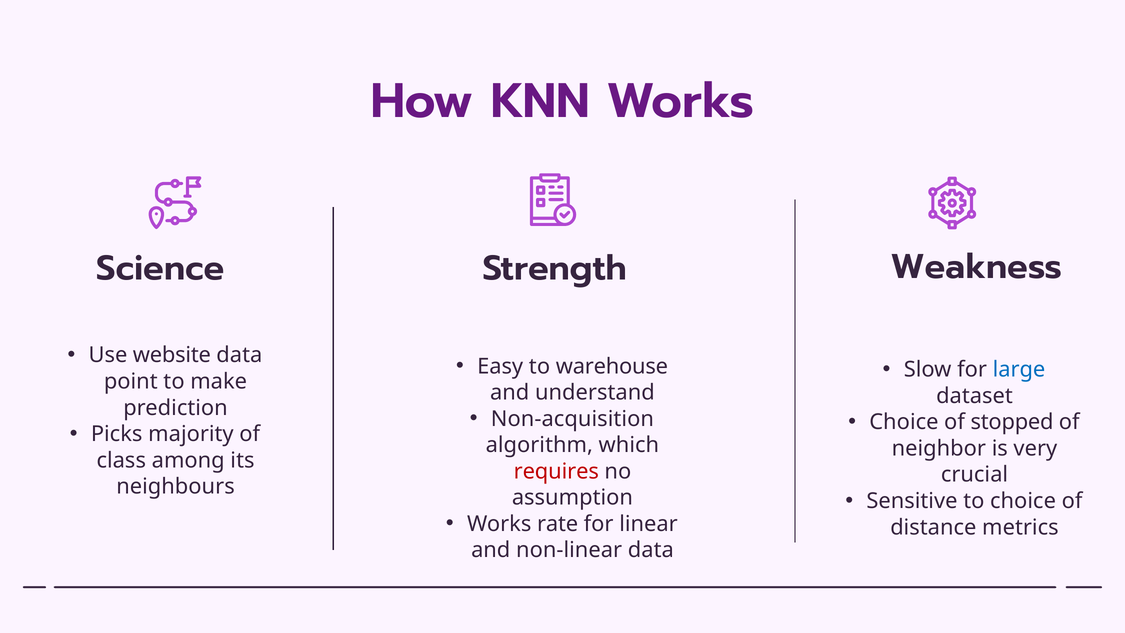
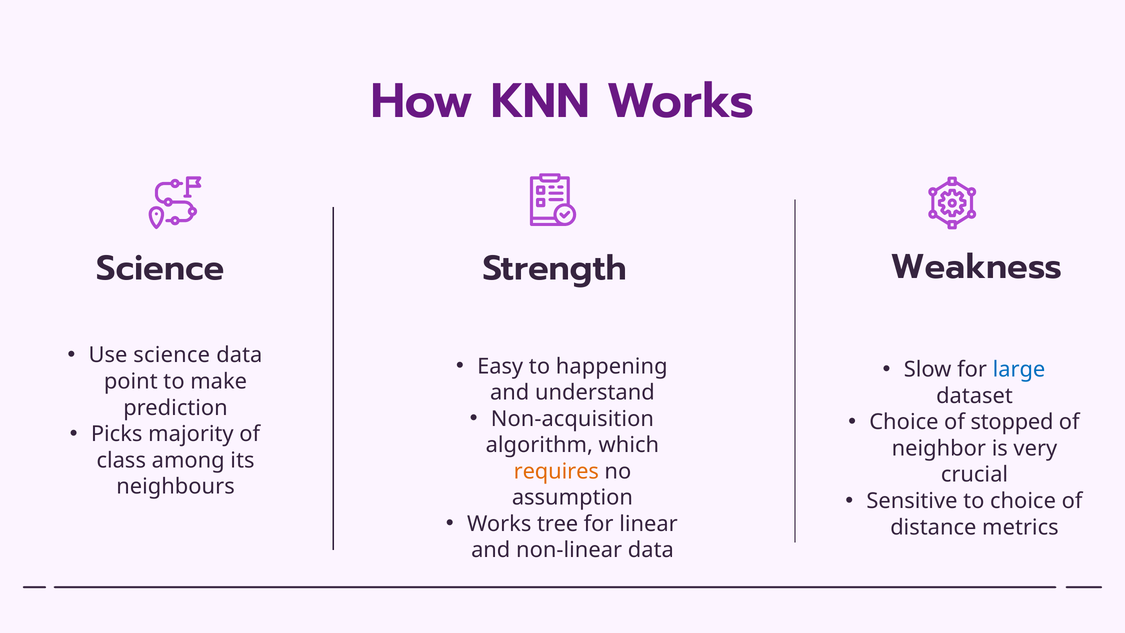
Use website: website -> science (172, 355)
warehouse: warehouse -> happening (612, 366)
requires colour: red -> orange (556, 471)
rate: rate -> tree (558, 524)
